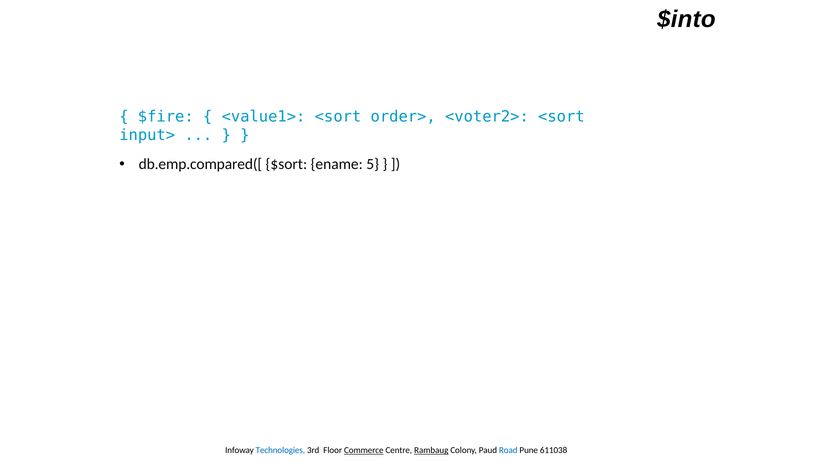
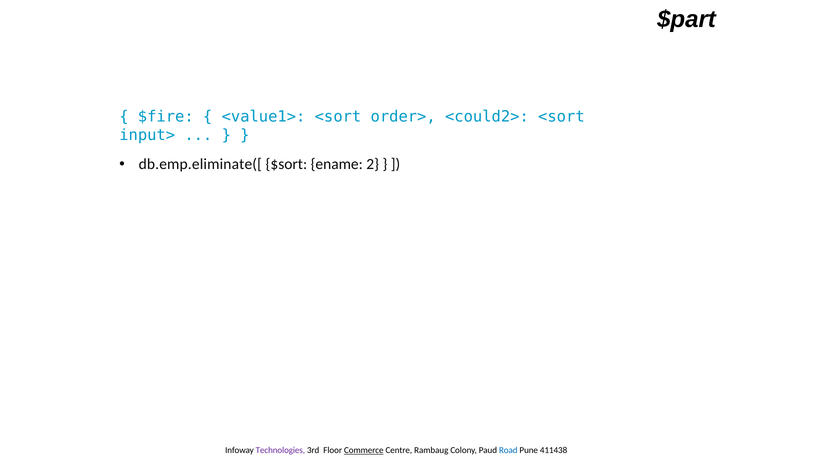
$into: $into -> $part (687, 19)
<voter2>: <voter2> -> <could2> (487, 117)
db.emp.compared([: db.emp.compared([ -> db.emp.eliminate([ (200, 164)
5: 5 -> 2 (373, 164)
Technologies colour: blue -> purple (280, 451)
Rambaug underline: present -> none (431, 451)
611038: 611038 -> 411438 (554, 451)
